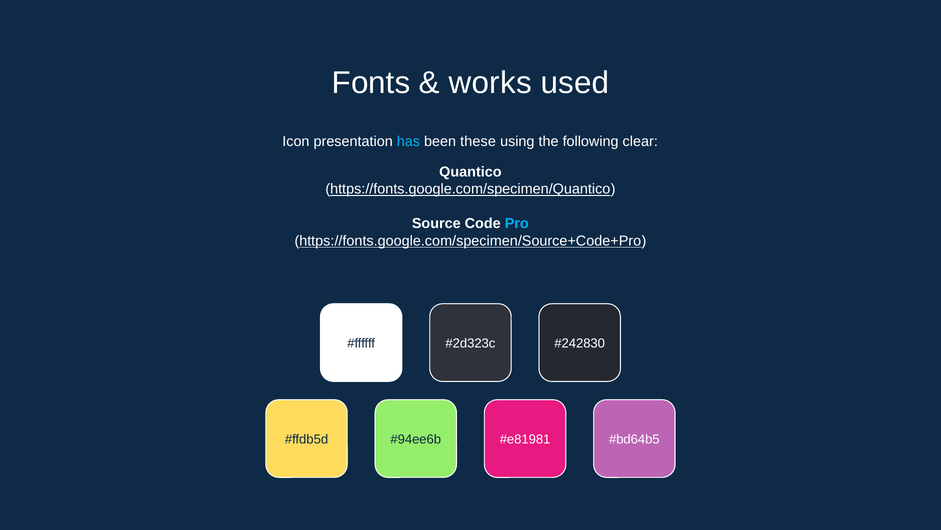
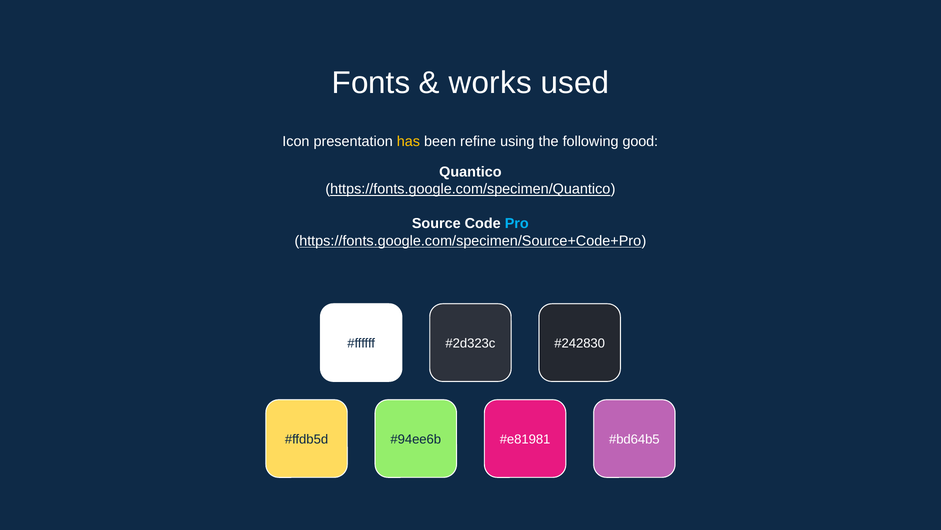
has colour: light blue -> yellow (408, 141)
these: these -> refine (478, 141)
clear: clear -> good (640, 141)
